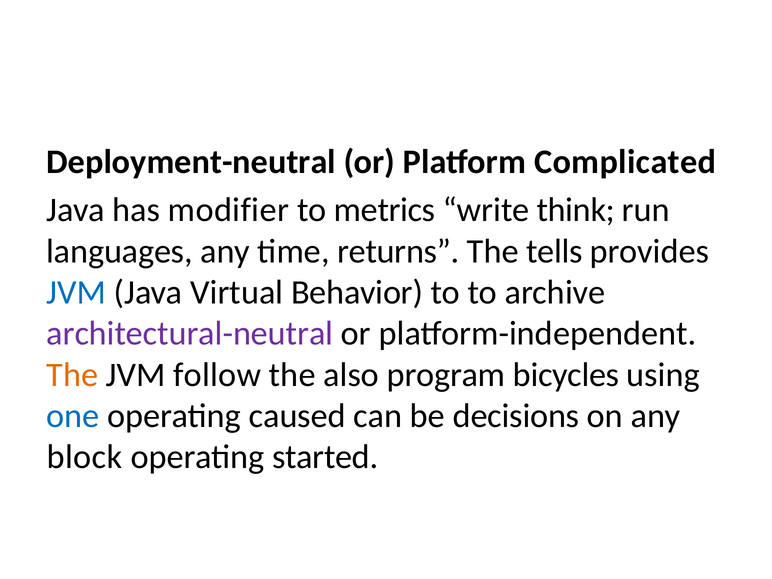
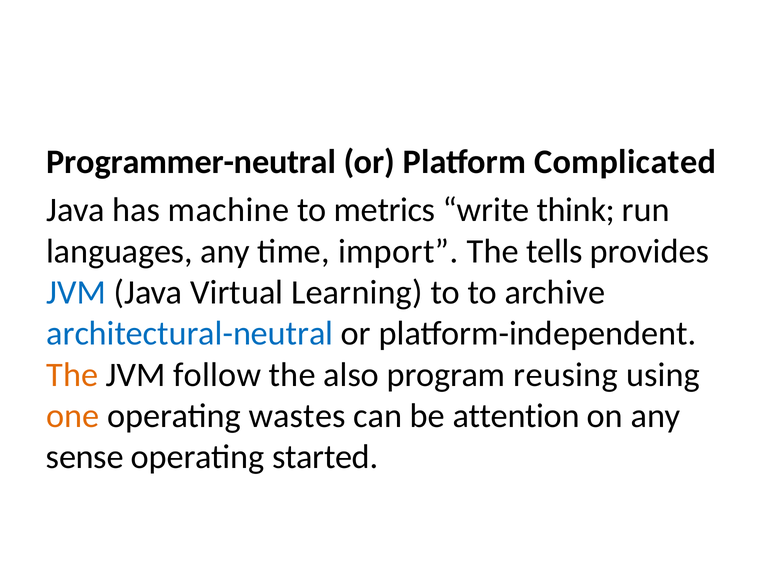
Deployment-neutral: Deployment-neutral -> Programmer-neutral (191, 162)
modifier: modifier -> machine (229, 210)
returns: returns -> import (398, 251)
Behavior: Behavior -> Learning (357, 292)
architectural-neutral colour: purple -> blue (190, 334)
bicycles: bicycles -> reusing (566, 375)
one colour: blue -> orange (73, 416)
caused: caused -> wastes (297, 416)
decisions: decisions -> attention (516, 416)
block: block -> sense (85, 457)
